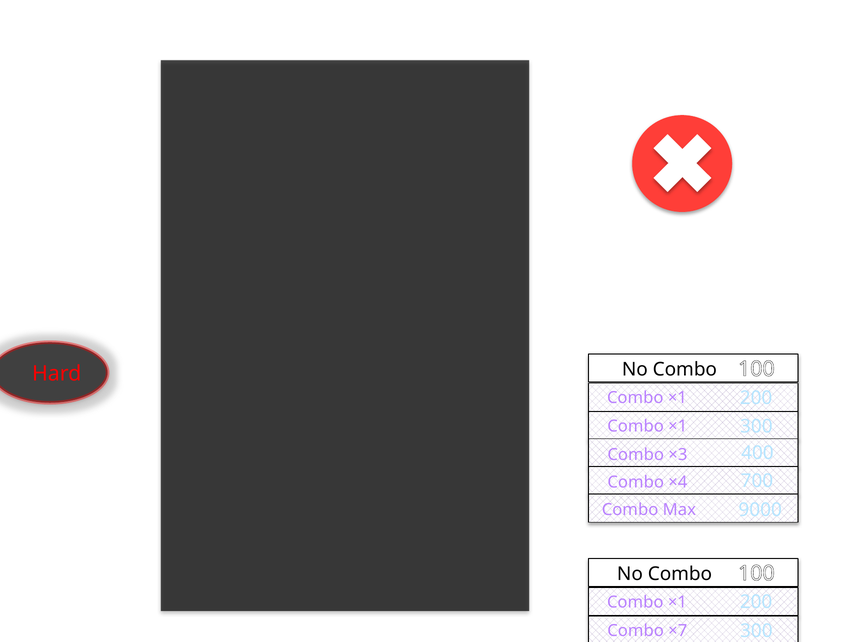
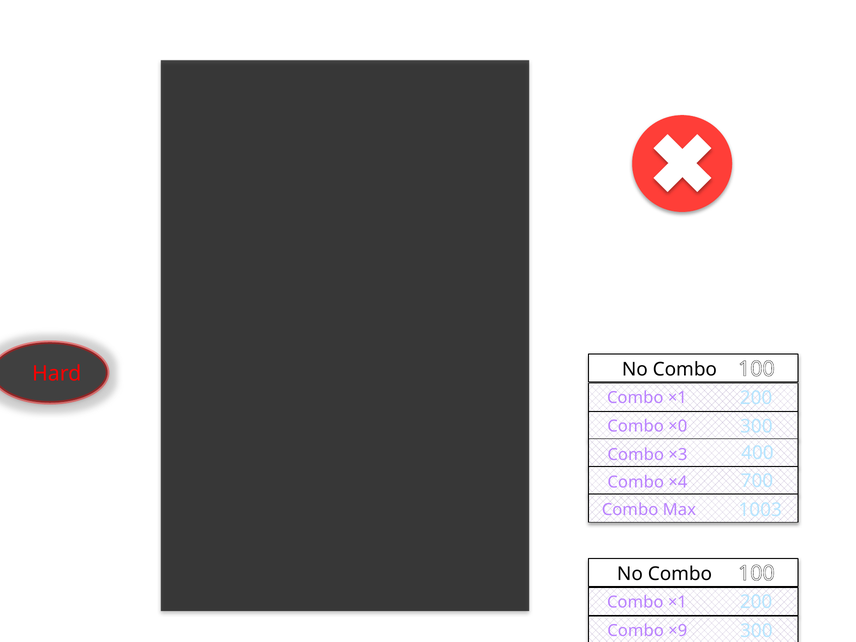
×1: ×1 -> ×0 (678, 426)
9000: 9000 -> 1003 (760, 510)
×7: ×7 -> ×9 (678, 631)
